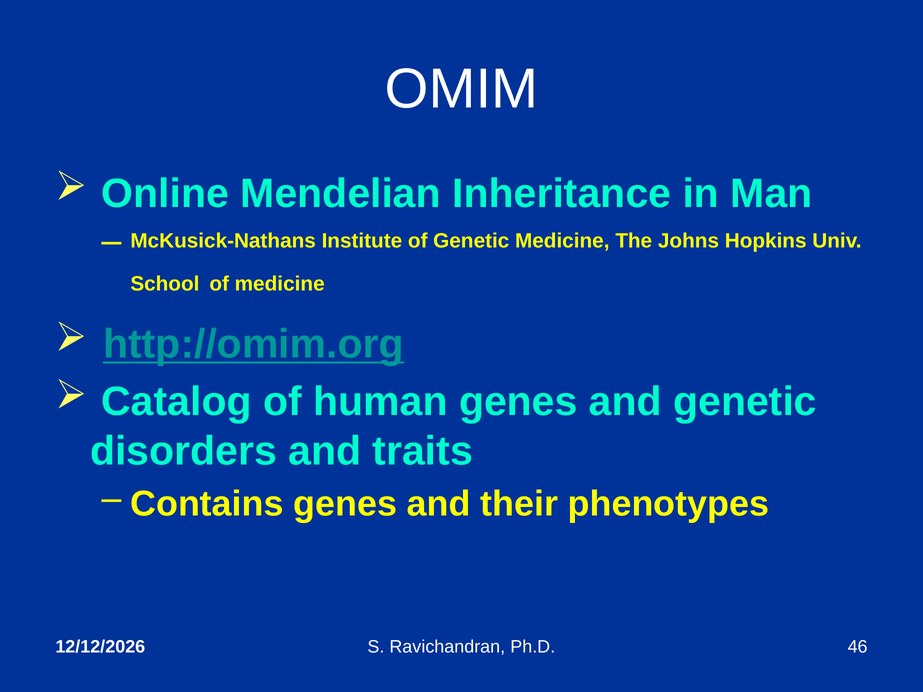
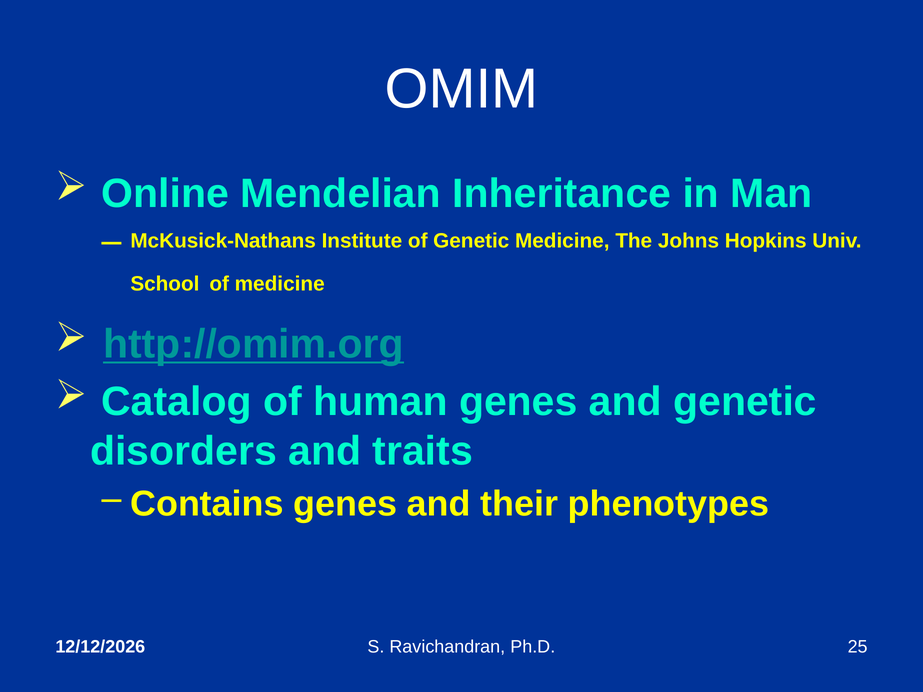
46: 46 -> 25 (858, 647)
